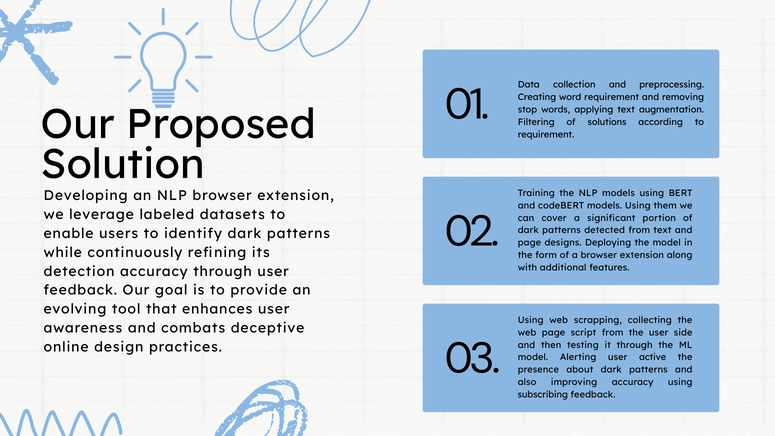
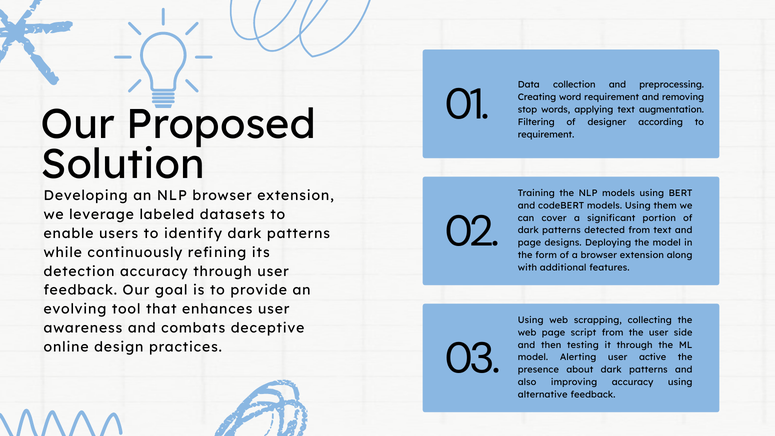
solutions: solutions -> designer (607, 122)
subscribing: subscribing -> alternative (543, 395)
